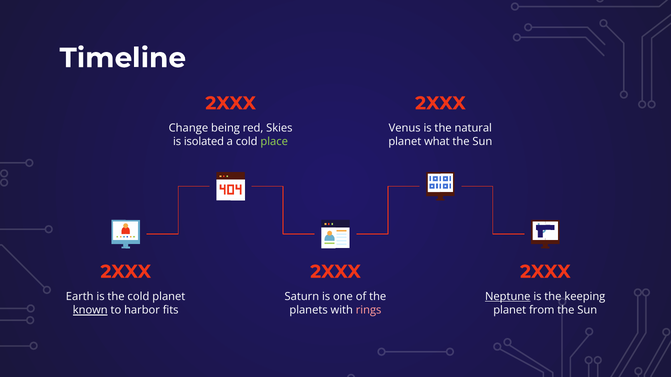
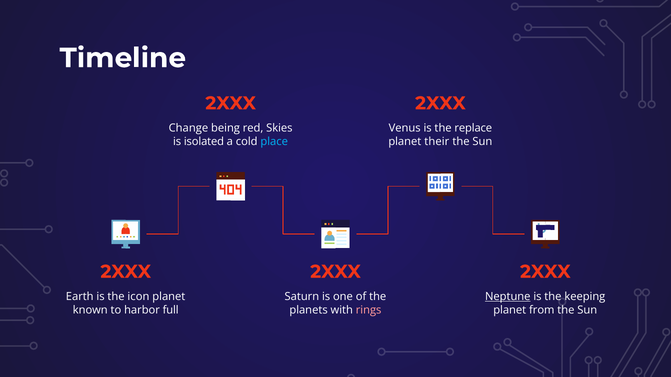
natural: natural -> replace (473, 128)
place colour: light green -> light blue (274, 142)
what: what -> their (437, 142)
the cold: cold -> icon (138, 297)
known underline: present -> none (90, 311)
fits: fits -> full (171, 311)
